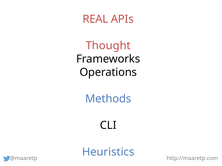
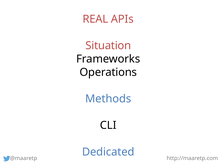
Thought: Thought -> Situation (108, 46)
Heuristics: Heuristics -> Dedicated (108, 152)
